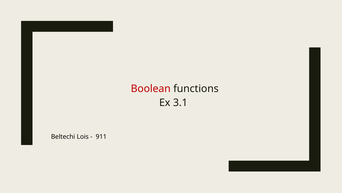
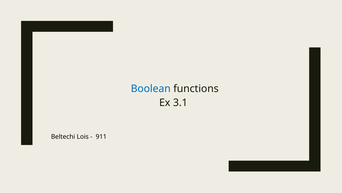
Boolean colour: red -> blue (151, 88)
